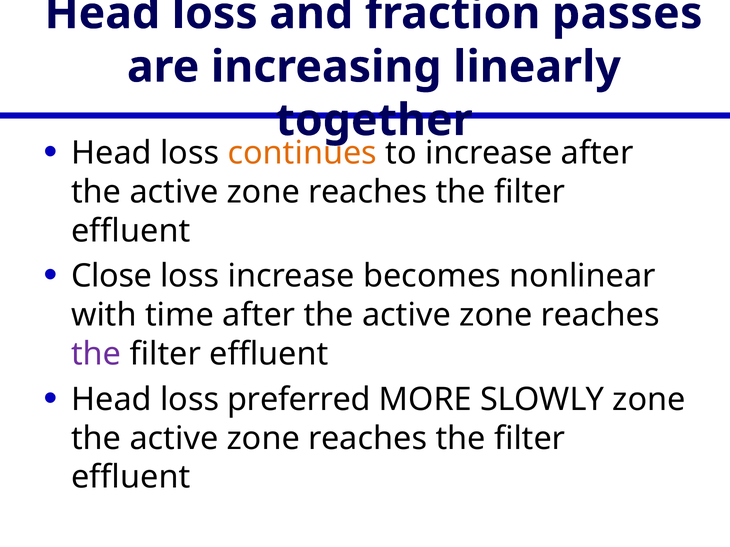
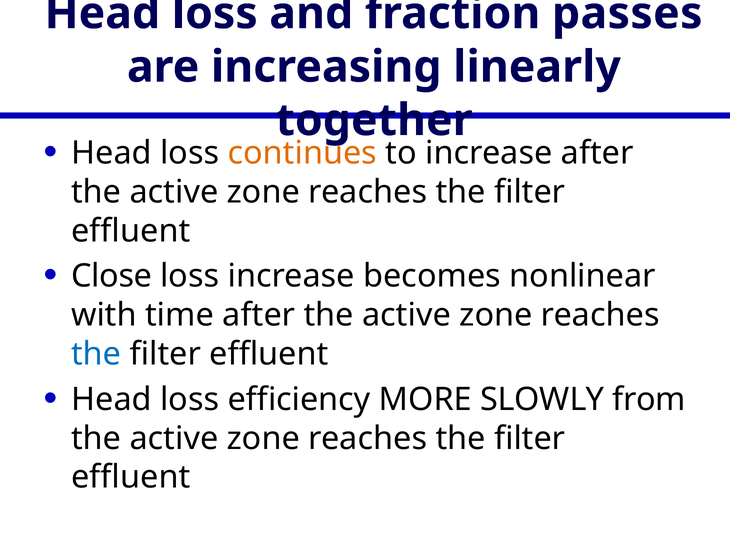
the colour: purple -> blue (96, 354)
preferred: preferred -> efficiency (299, 400)
SLOWLY zone: zone -> from (649, 400)
